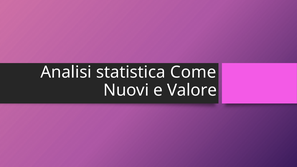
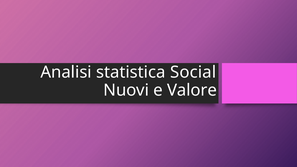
Come: Come -> Social (193, 72)
